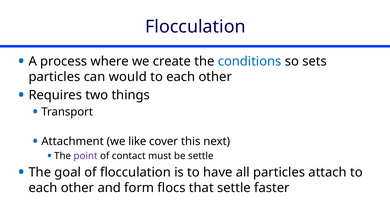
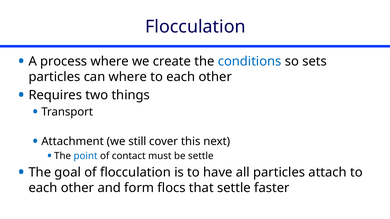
can would: would -> where (128, 77)
like: like -> still (137, 142)
point colour: purple -> blue (86, 156)
